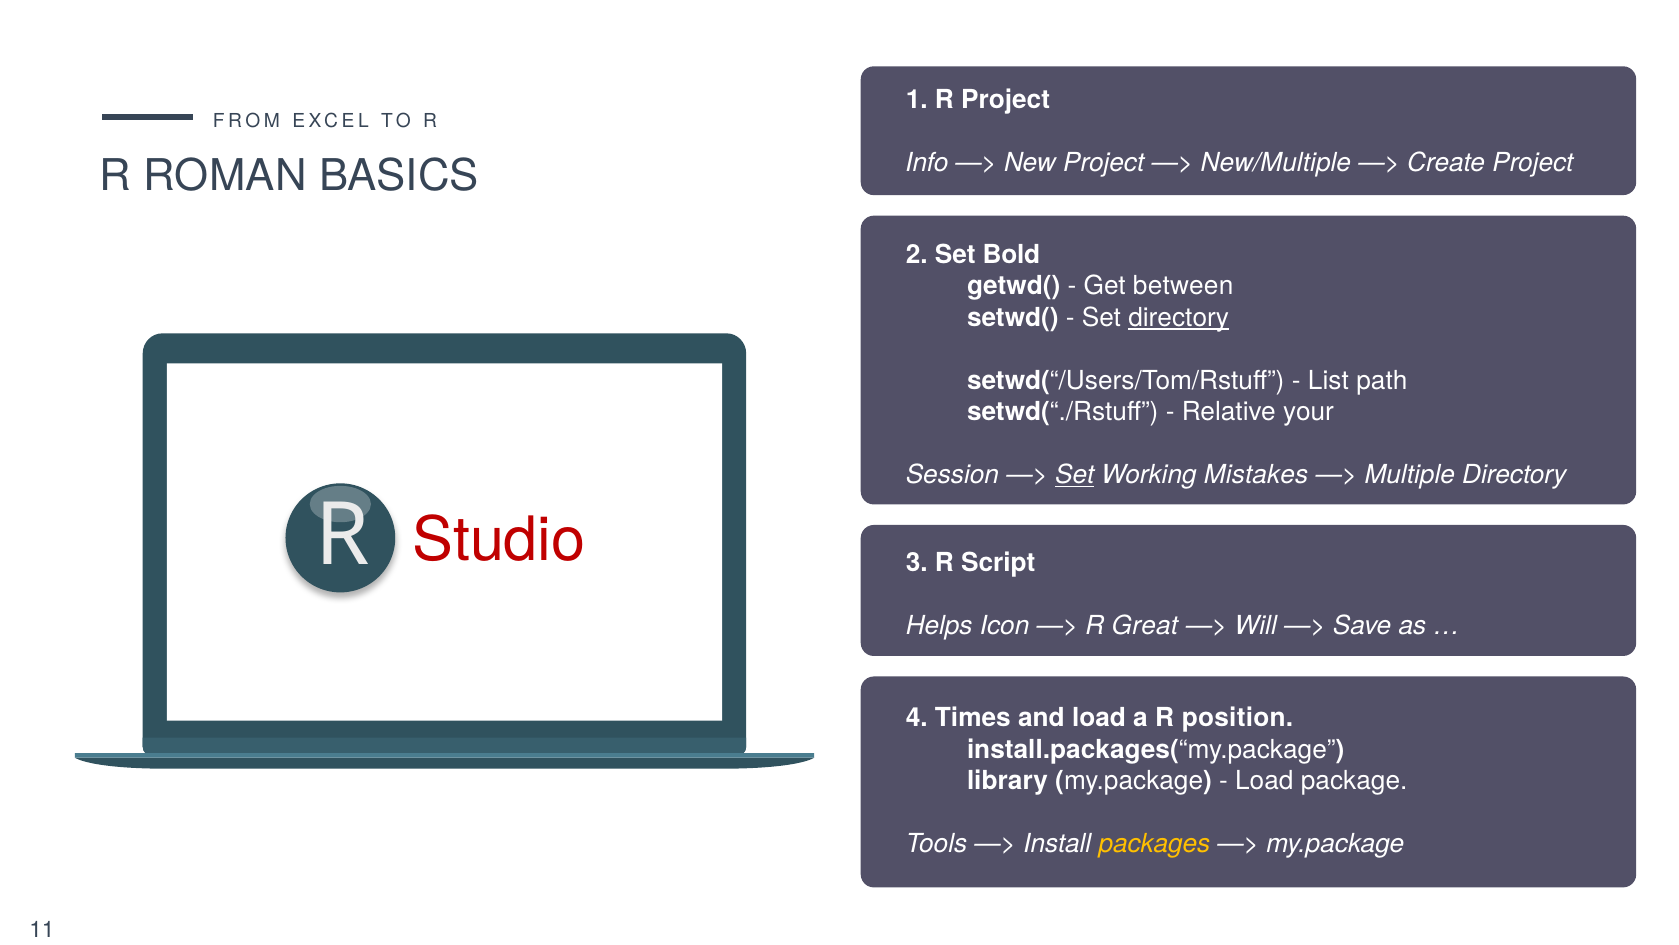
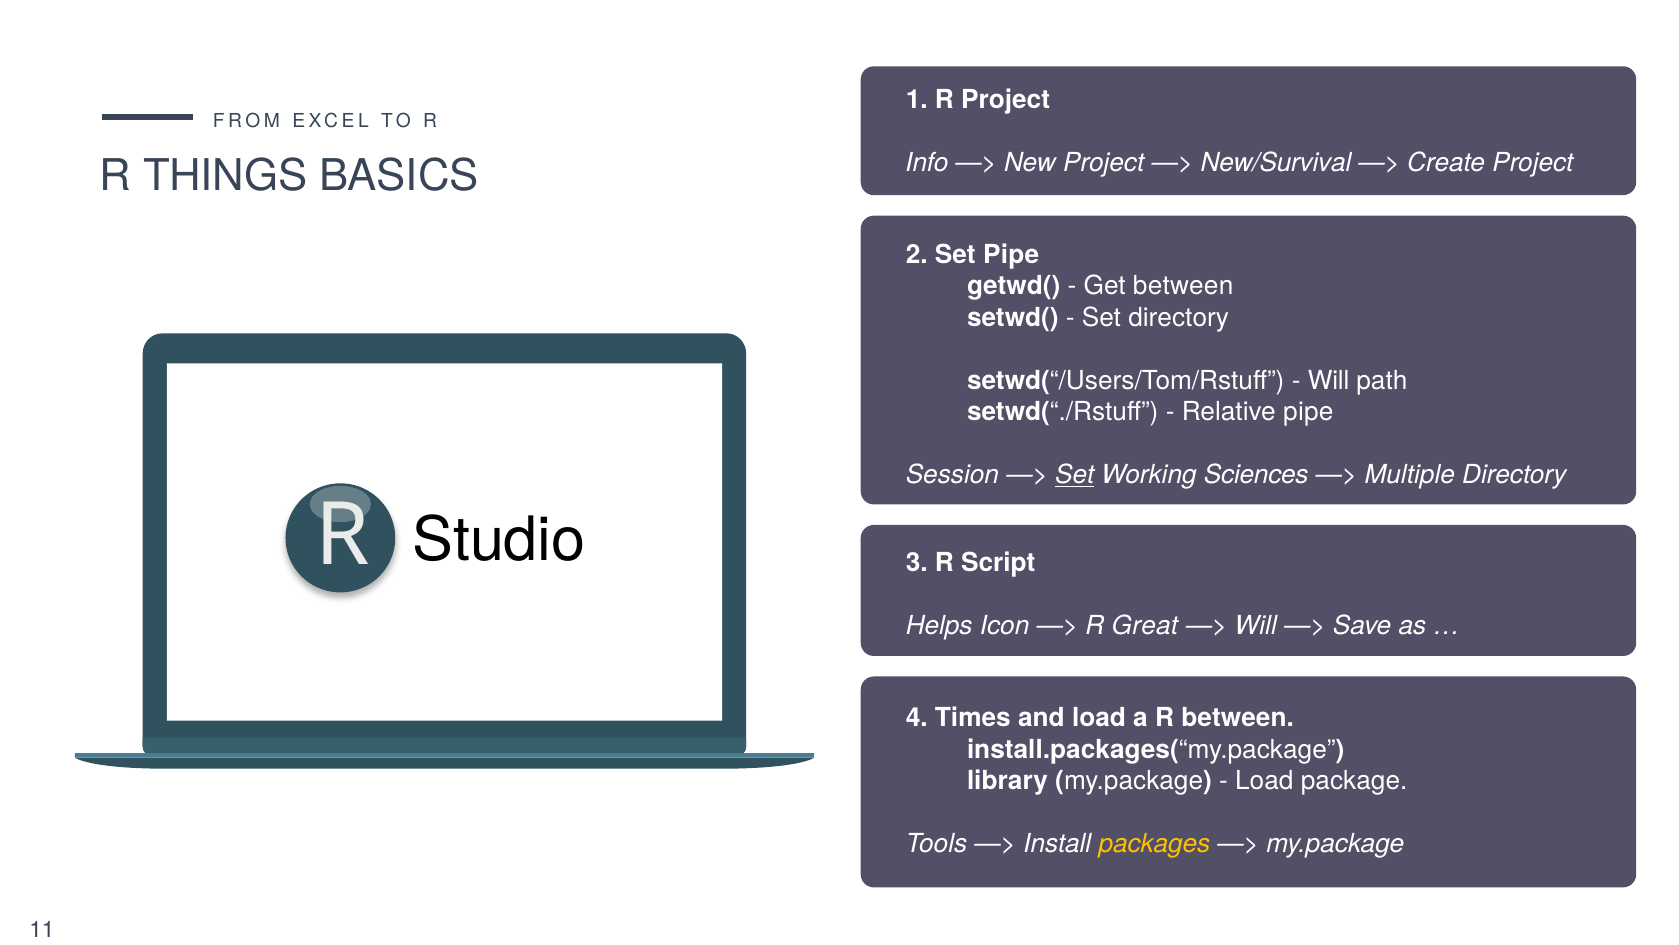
New/Multiple: New/Multiple -> New/Survival (1276, 163)
ROMAN: ROMAN -> THINGS (225, 176)
Set Bold: Bold -> Pipe (1011, 255)
directory underline: present -> none (1179, 318)
List: List -> Will (1329, 381)
Relative your: your -> pipe (1308, 412)
Mistakes: Mistakes -> Sciences (1256, 475)
Studio colour: red -> black (499, 540)
R position: position -> between (1238, 718)
